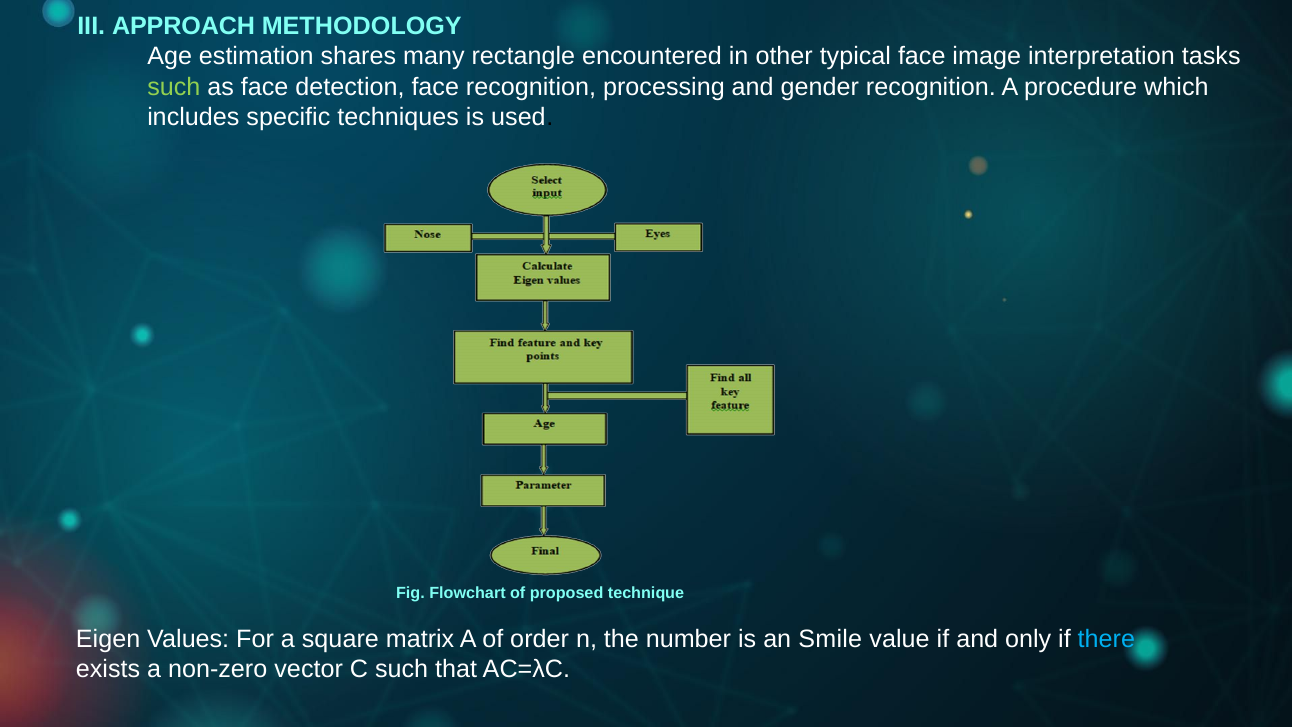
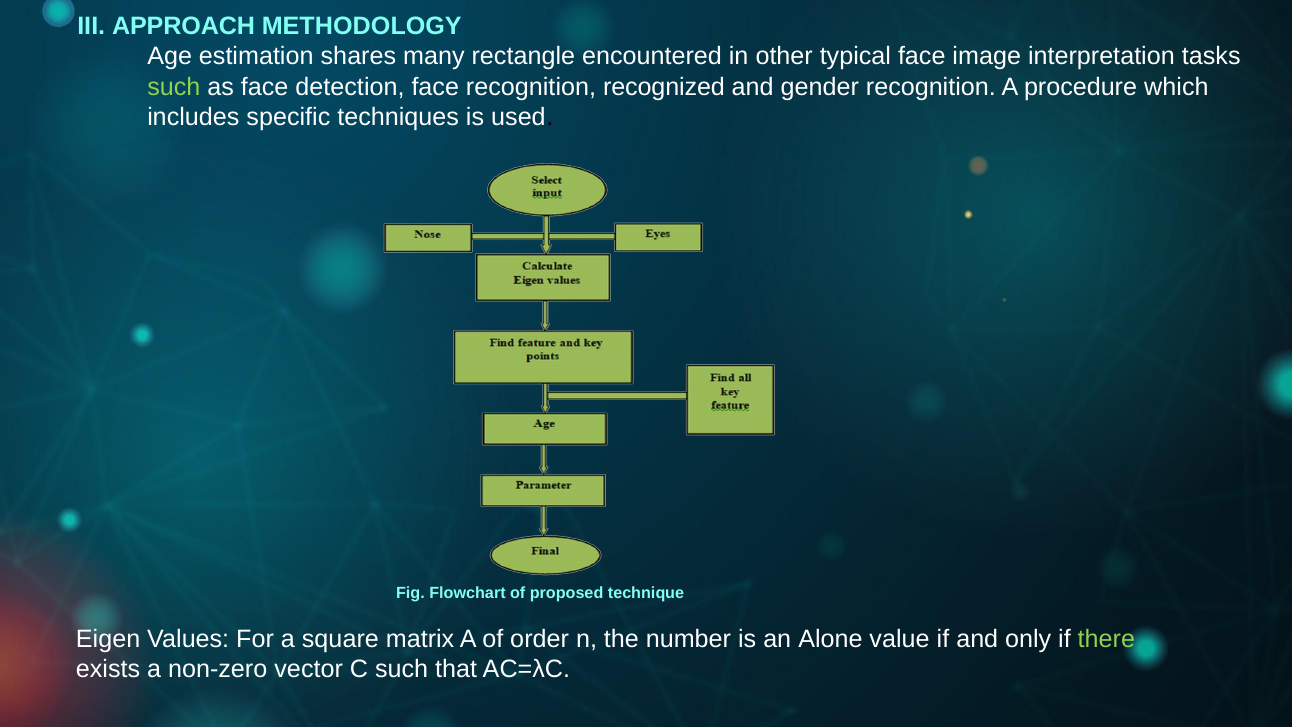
processing: processing -> recognized (664, 87)
Smile: Smile -> Alone (830, 639)
there colour: light blue -> light green (1106, 639)
